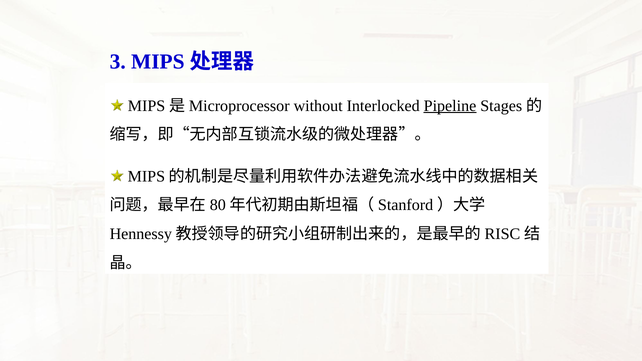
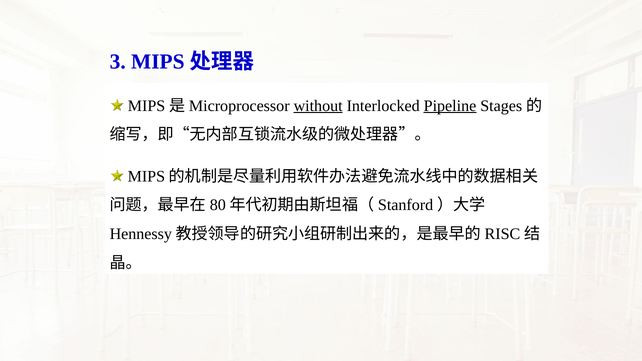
without underline: none -> present (318, 106)
